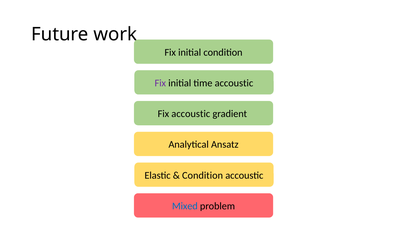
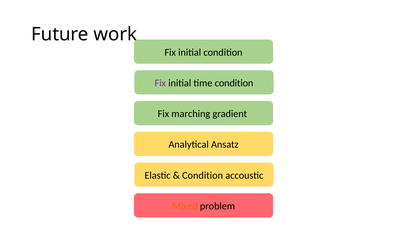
time accoustic: accoustic -> condition (234, 83)
Fix accoustic: accoustic -> marching (191, 114)
Mixed colour: blue -> orange (185, 206)
